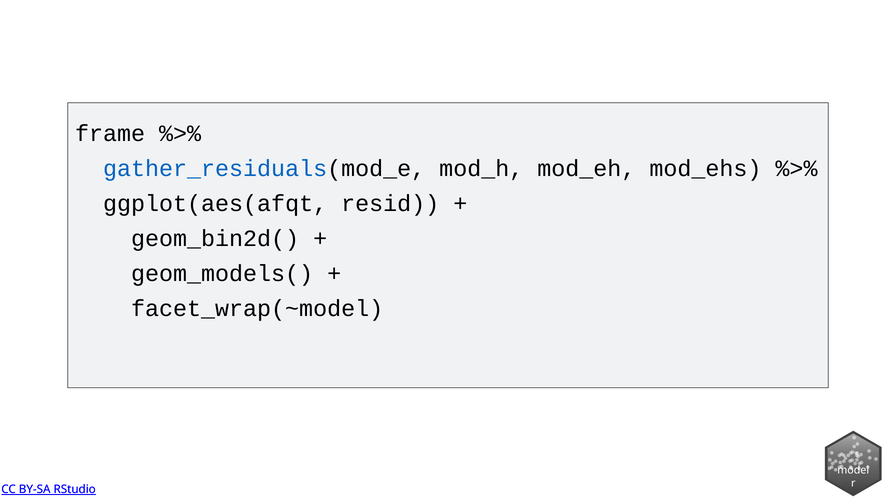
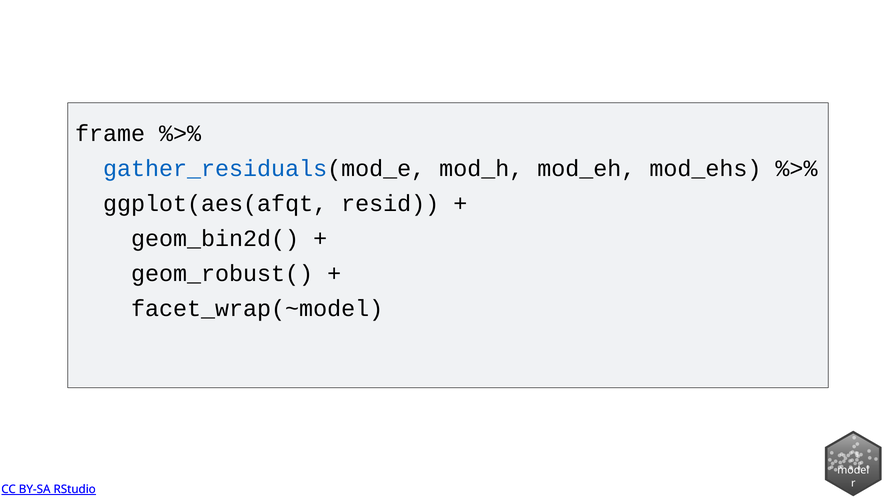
geom_models(: geom_models( -> geom_robust( (222, 274)
